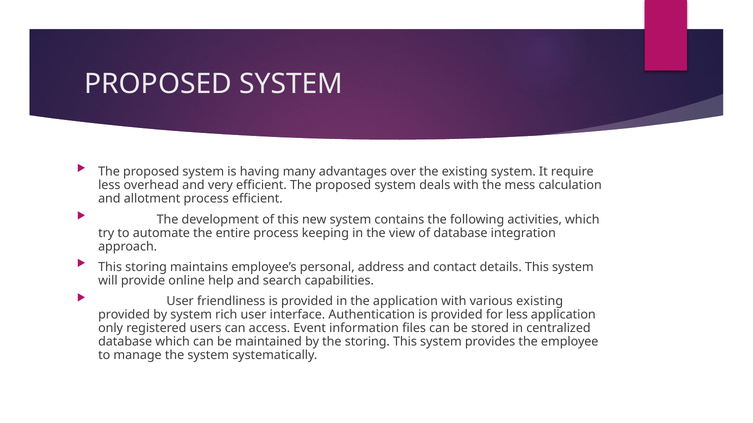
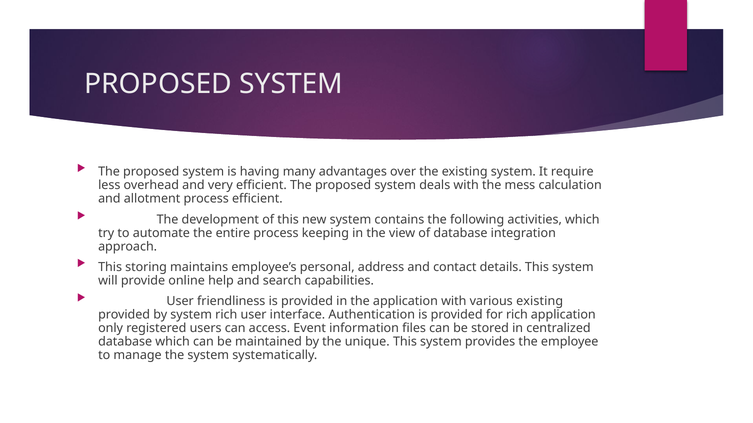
for less: less -> rich (517, 315)
the storing: storing -> unique (367, 342)
